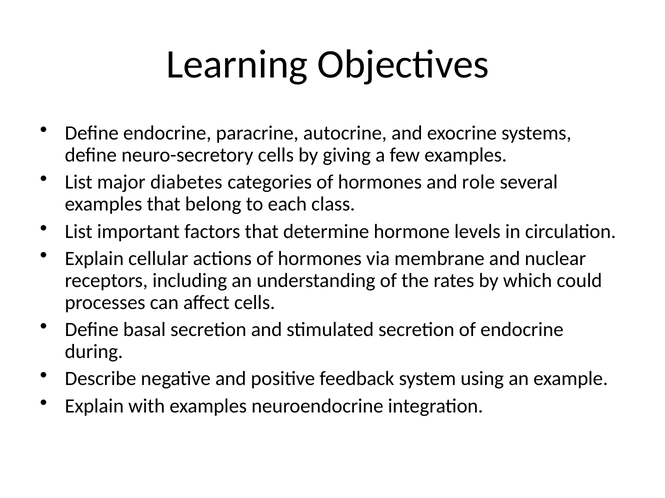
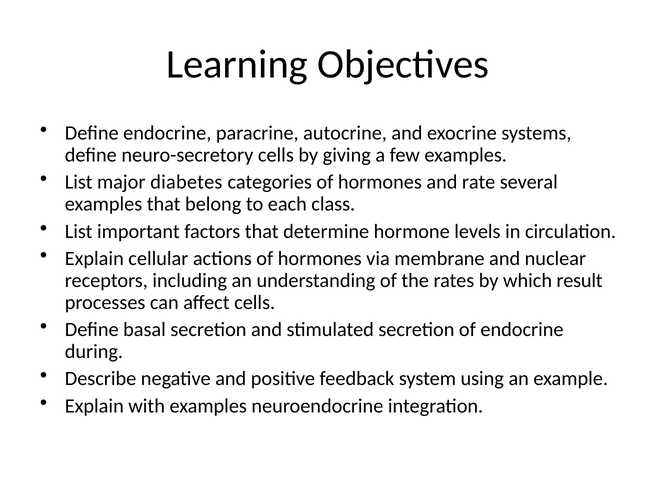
role: role -> rate (479, 183)
could: could -> result (580, 281)
